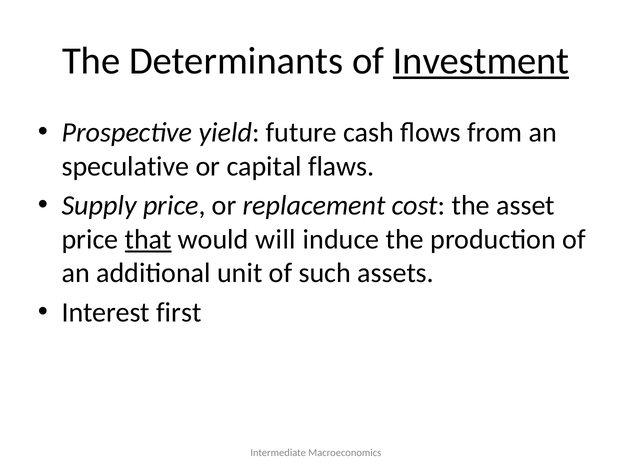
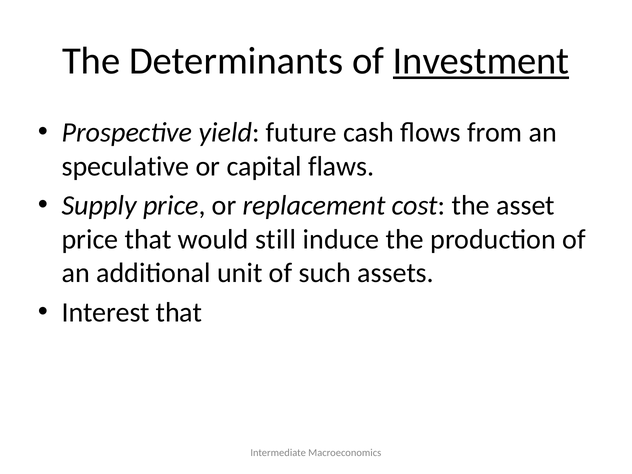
that underline: present -> none (148, 239)
will: will -> still (276, 239)
Interest first: first -> that (179, 312)
